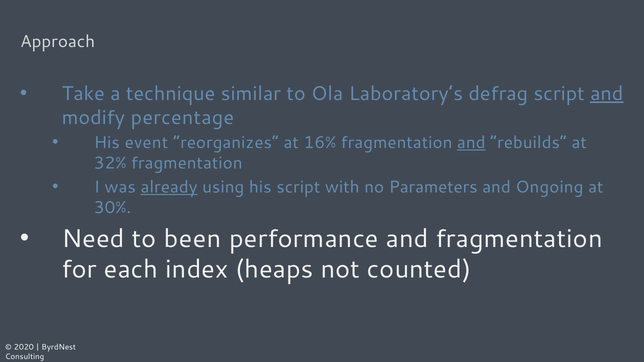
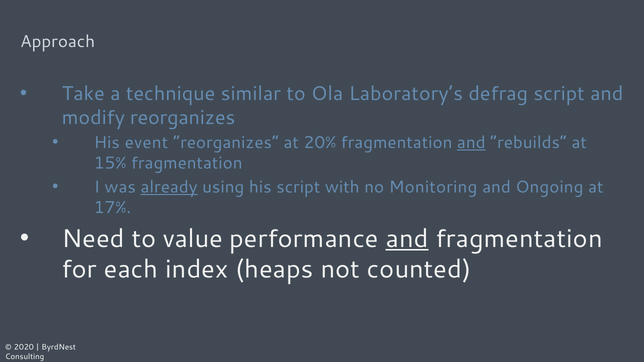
and underline: present -> none (607, 94)
modify percentage: percentage -> reorganizes (183, 118)
16%: 16% -> 20% (320, 143)
32%: 32% -> 15% (110, 163)
Parameters: Parameters -> Monitoring (433, 187)
30%: 30% -> 17% (112, 208)
been: been -> value (193, 239)
and underline: none -> present (407, 239)
